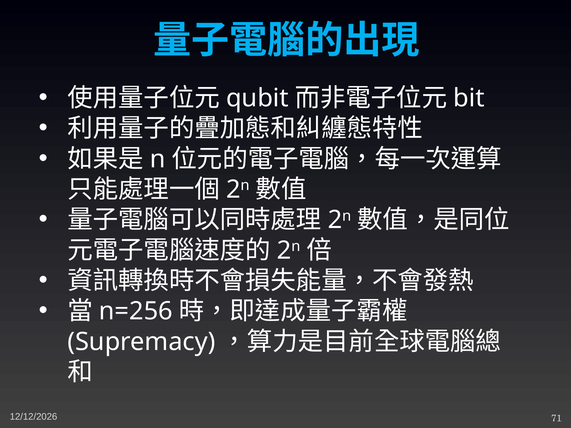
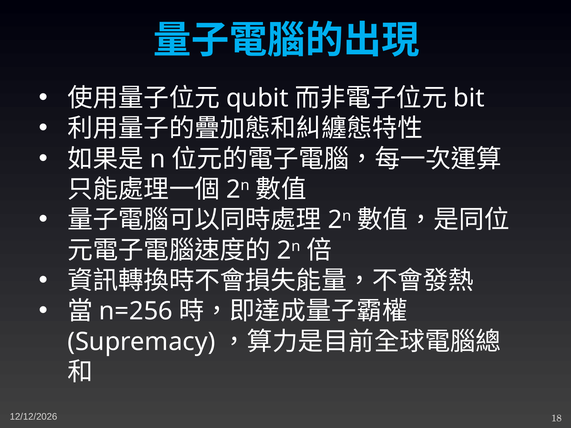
71: 71 -> 18 (557, 419)
